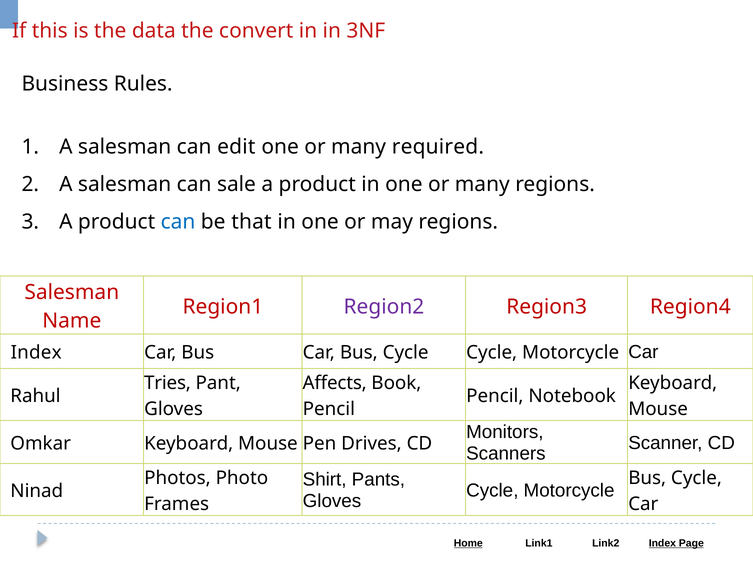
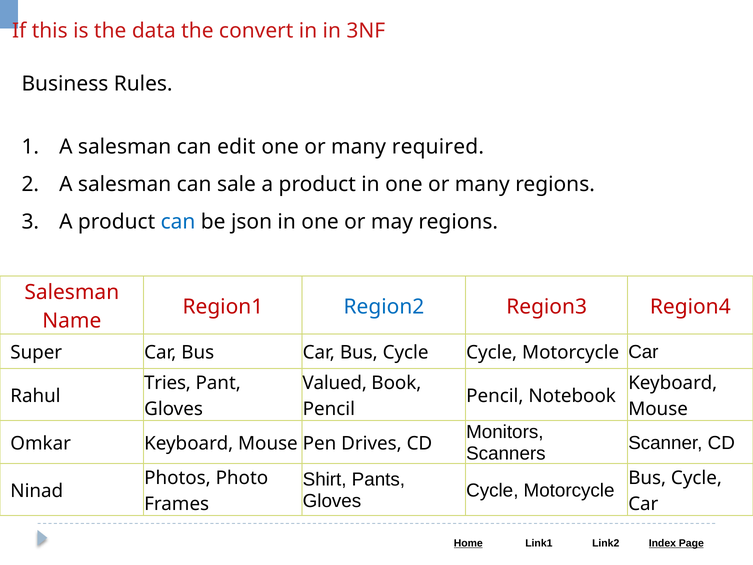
that: that -> json (252, 222)
Region2 colour: purple -> blue (384, 307)
Index: Index -> Super (36, 353)
Affects: Affects -> Valued (335, 383)
